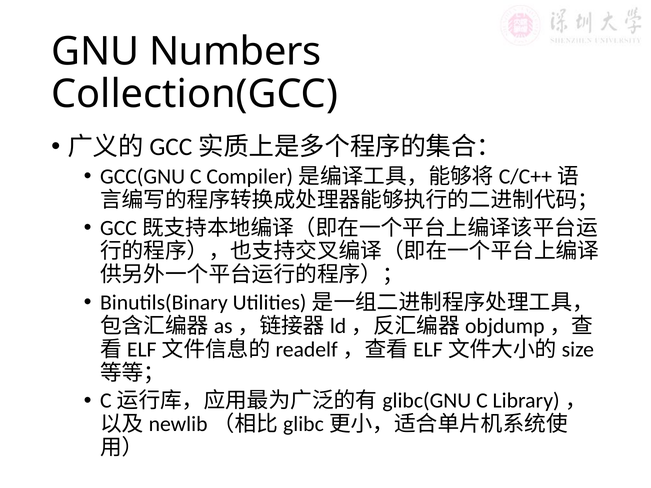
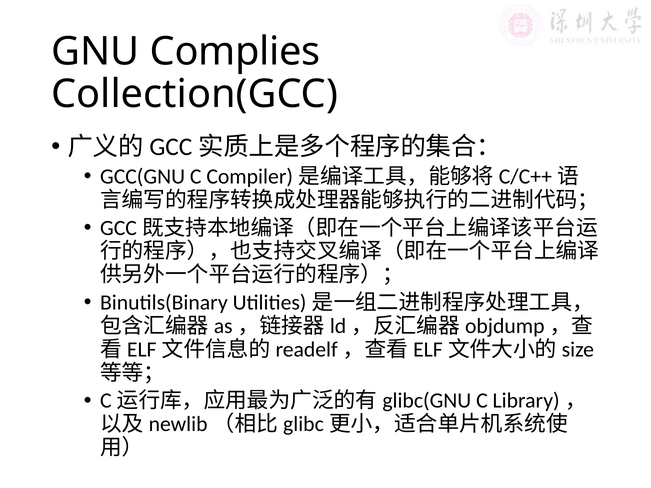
Numbers: Numbers -> Complies (235, 51)
